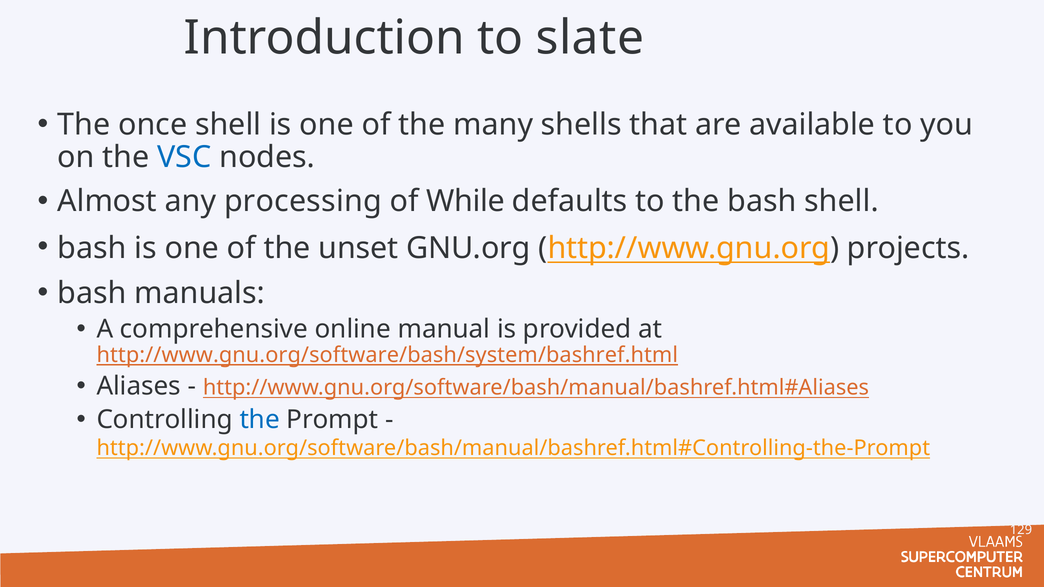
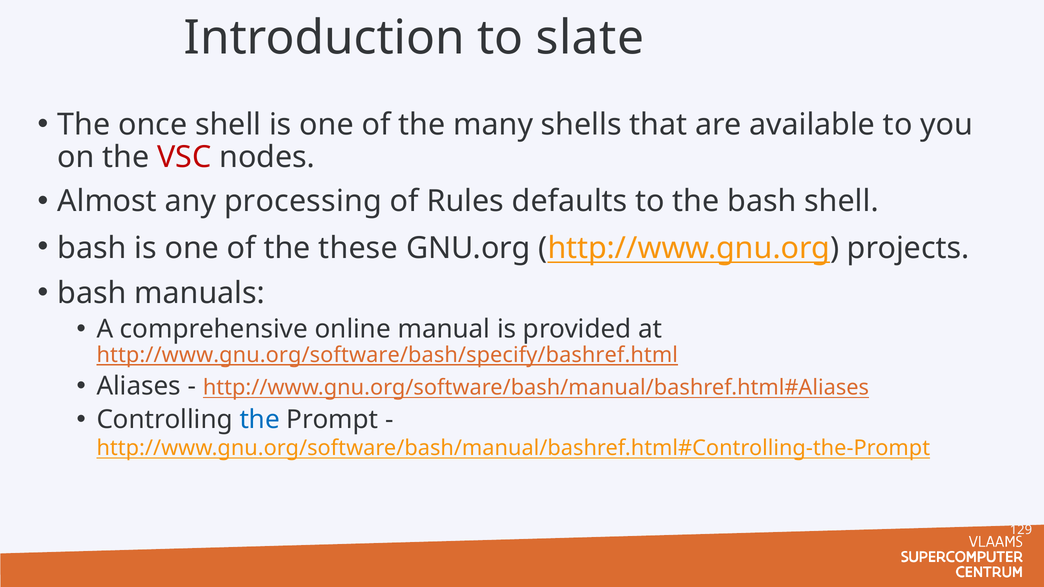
VSC colour: blue -> red (184, 157)
While: While -> Rules (465, 201)
unset: unset -> these (358, 248)
http://www.gnu.org/software/bash/system/bashref.html: http://www.gnu.org/software/bash/system/bashref.html -> http://www.gnu.org/software/bash/specify/bashref.html (387, 355)
